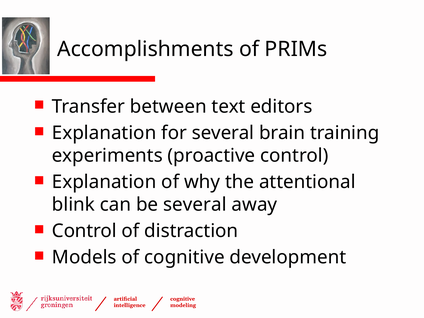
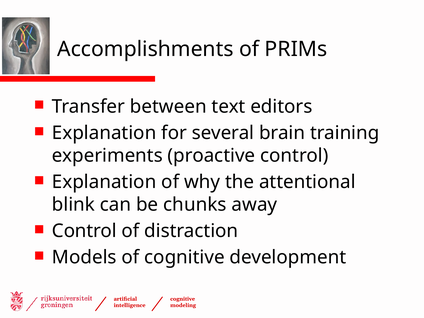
be several: several -> chunks (195, 205)
